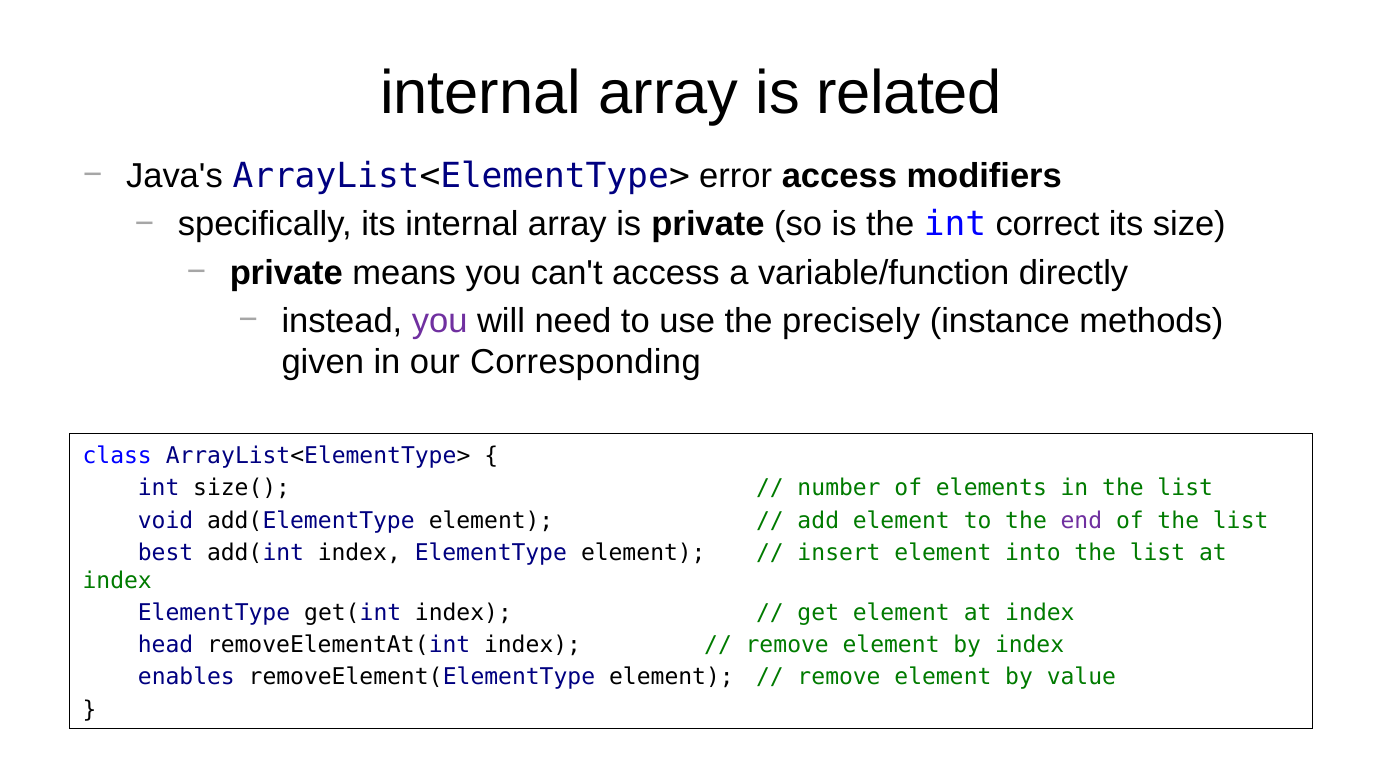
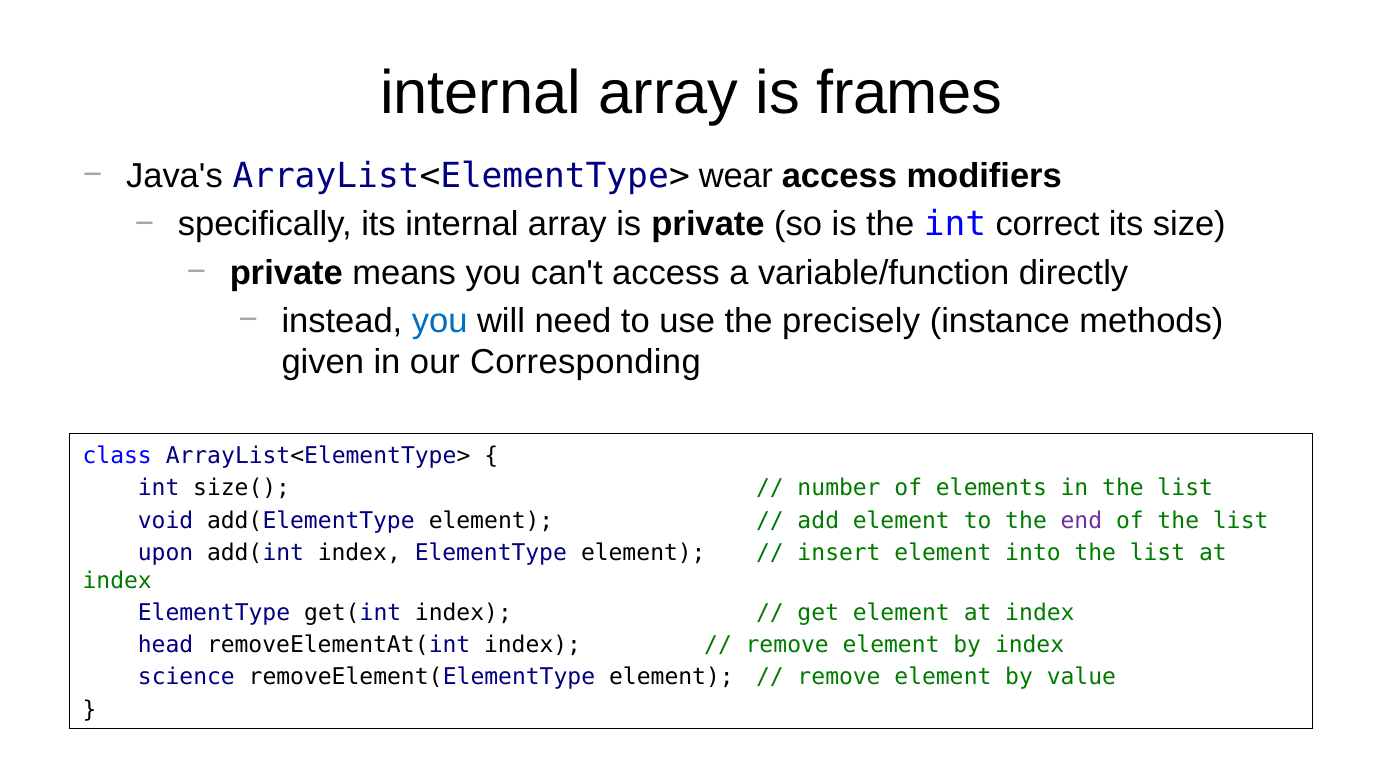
related: related -> frames (909, 93)
error: error -> wear (736, 176)
you colour: purple -> blue (440, 321)
best: best -> upon (166, 552)
enables: enables -> science (186, 677)
